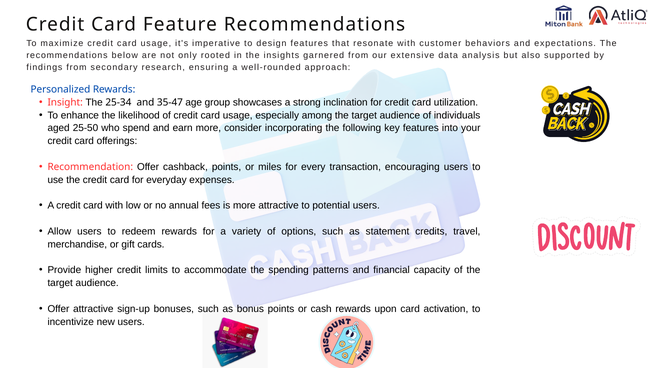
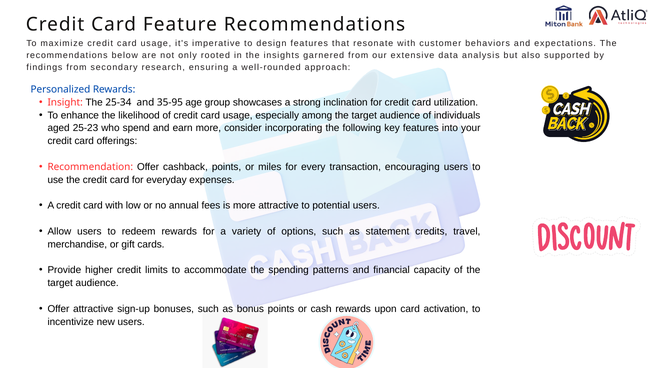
35-47: 35-47 -> 35-95 (170, 102)
25-50: 25-50 -> 25-23 (85, 128)
